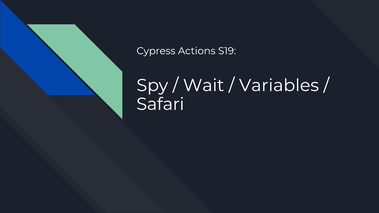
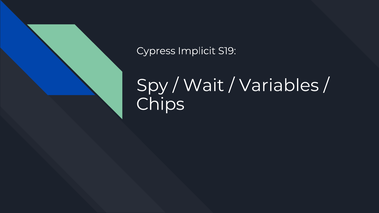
Actions: Actions -> Implicit (197, 51)
Safari: Safari -> Chips (160, 104)
